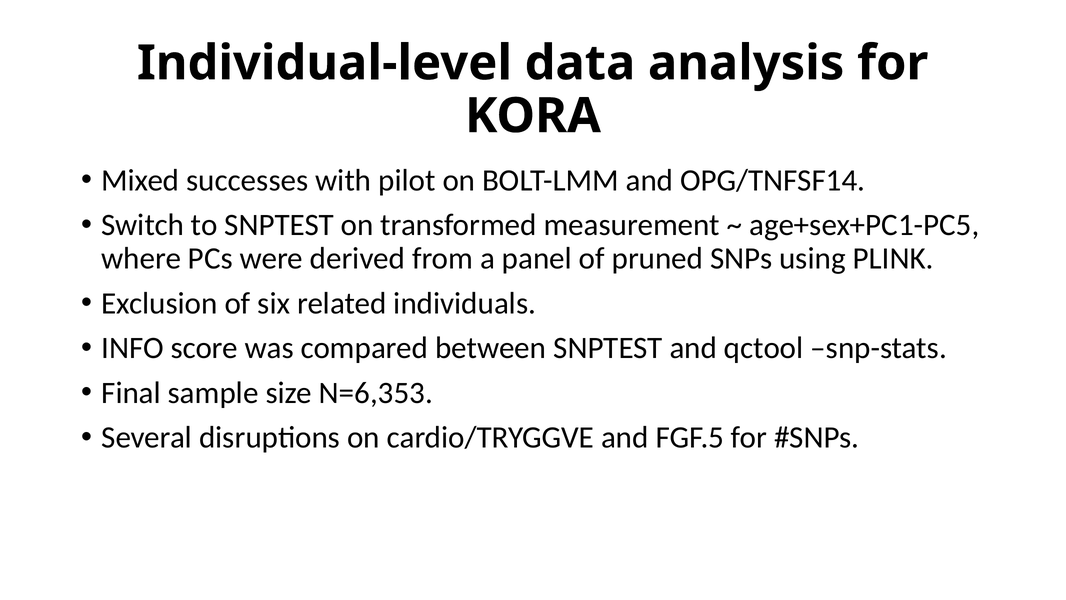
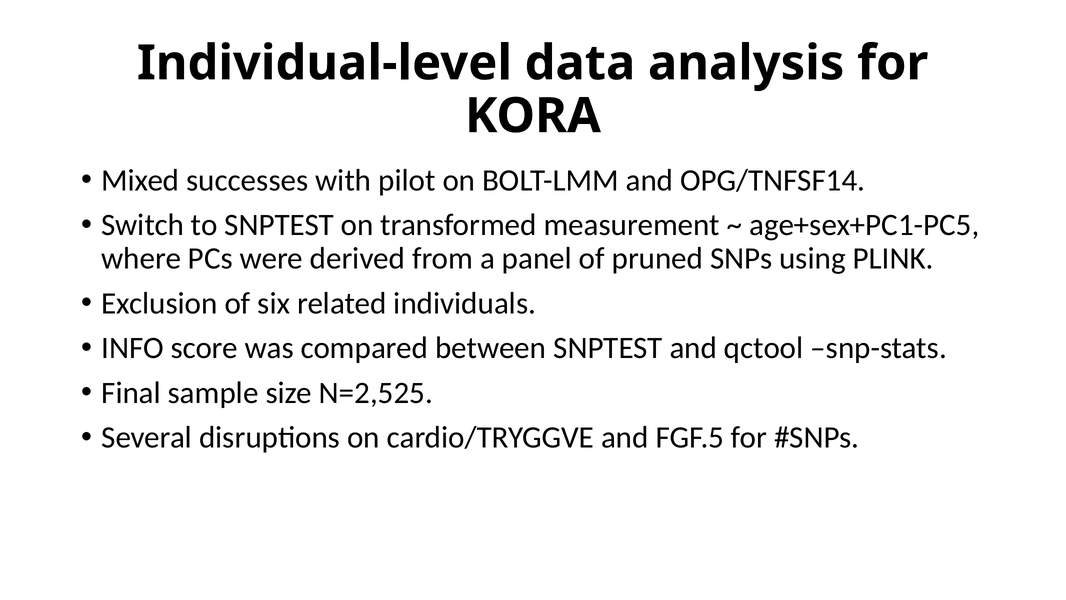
N=6,353: N=6,353 -> N=2,525 (376, 393)
